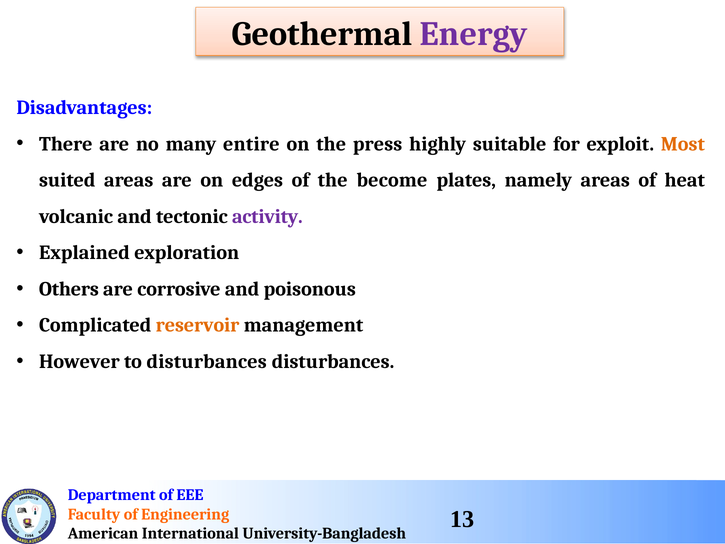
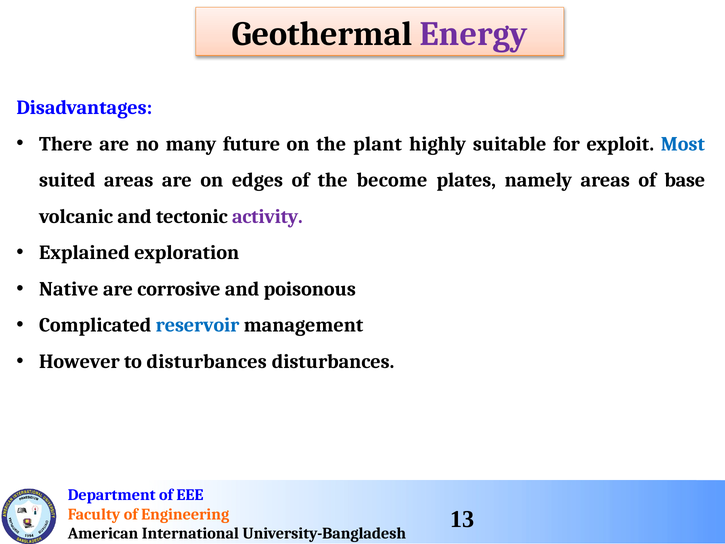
entire: entire -> future (252, 144)
press: press -> plant (378, 144)
Most colour: orange -> blue (683, 144)
heat: heat -> base (685, 180)
Others: Others -> Native (69, 289)
reservoir colour: orange -> blue (198, 325)
